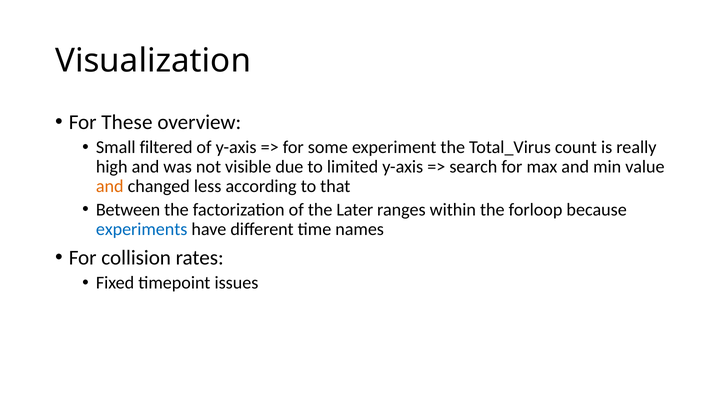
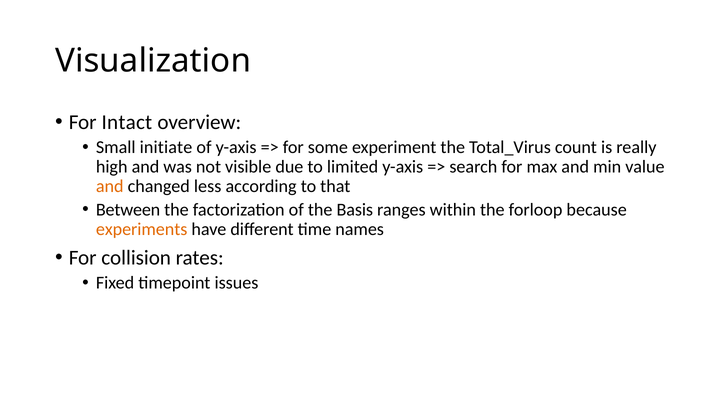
These: These -> Intact (127, 122)
filtered: filtered -> initiate (166, 147)
Later: Later -> Basis (355, 210)
experiments colour: blue -> orange (142, 229)
